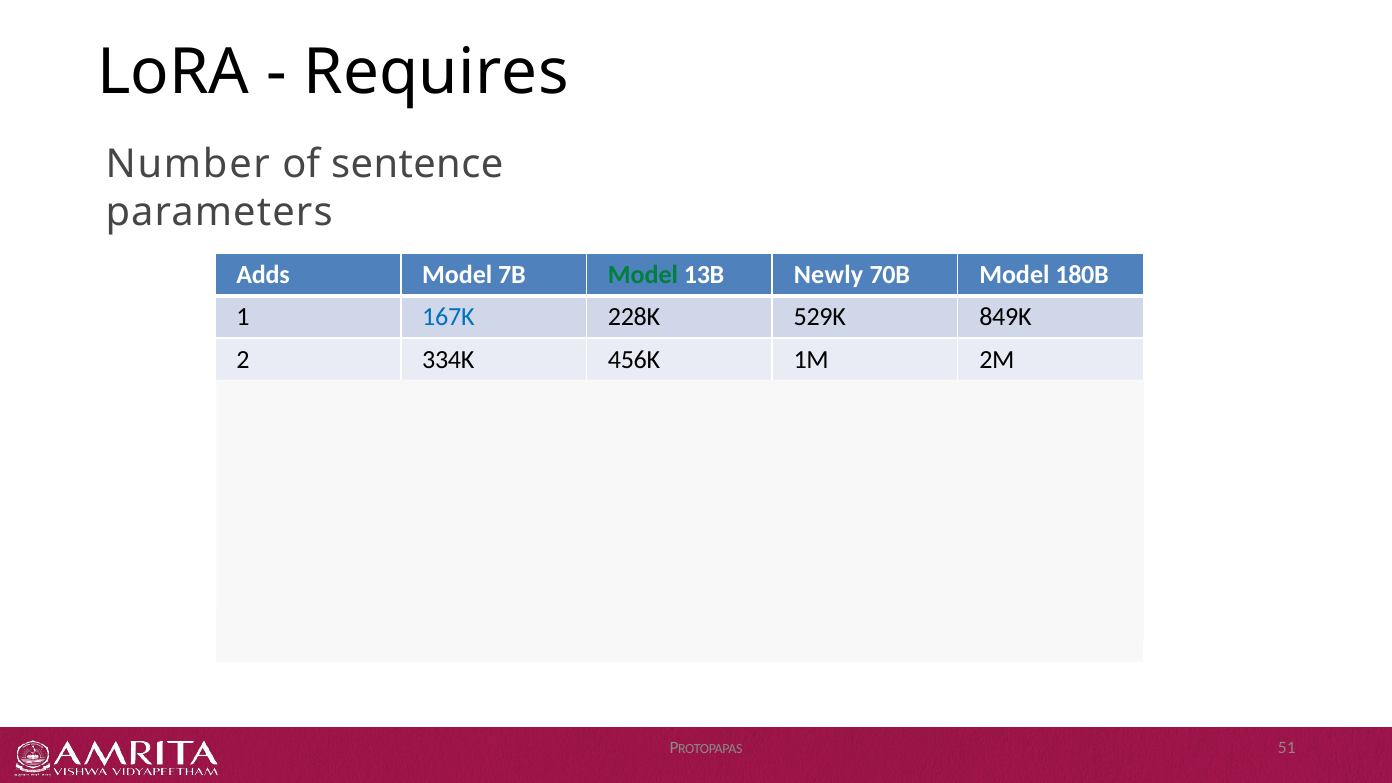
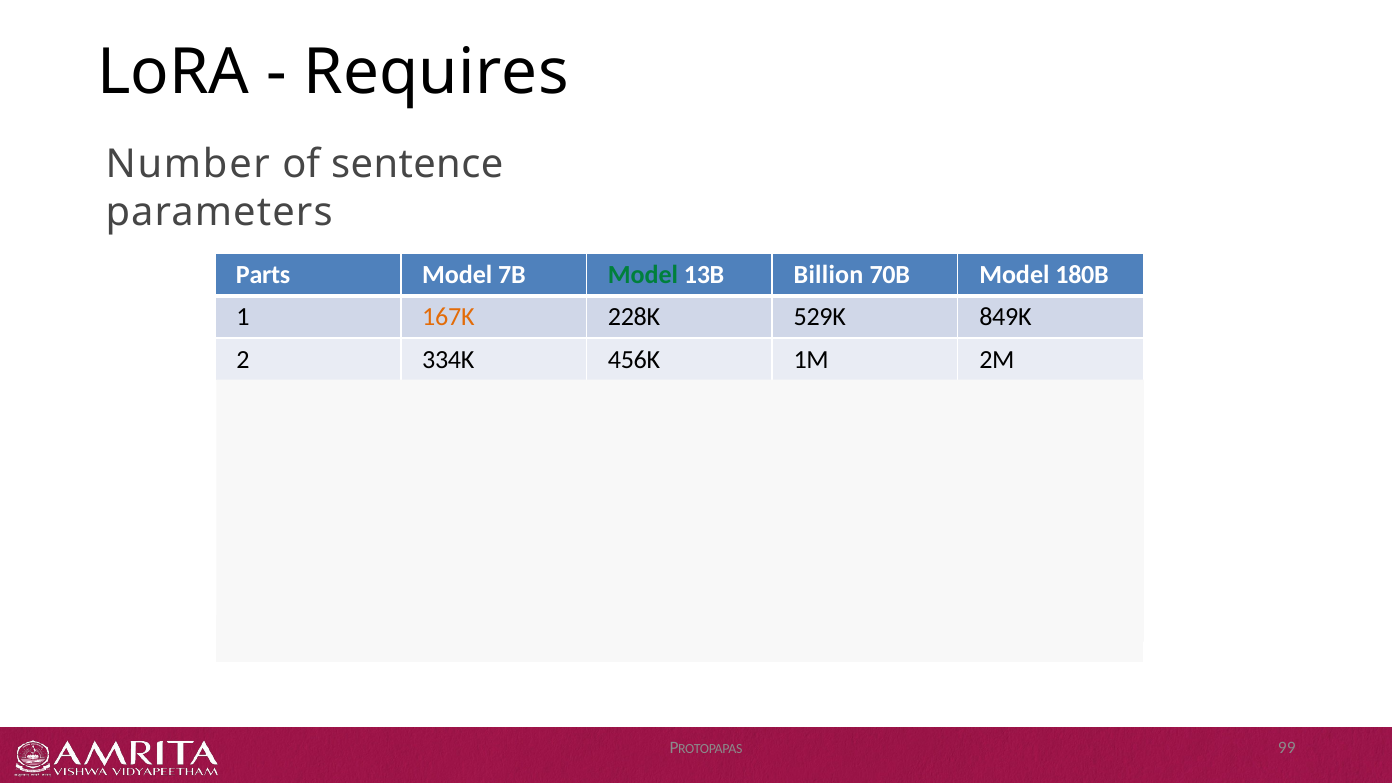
Adds: Adds -> Parts (263, 275)
Newly: Newly -> Billion (829, 275)
167K colour: blue -> orange (448, 317)
51: 51 -> 99 (1287, 748)
